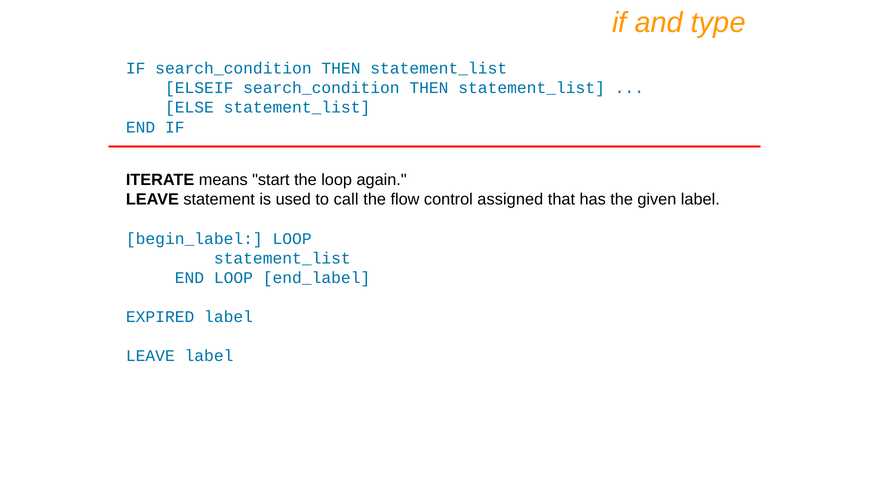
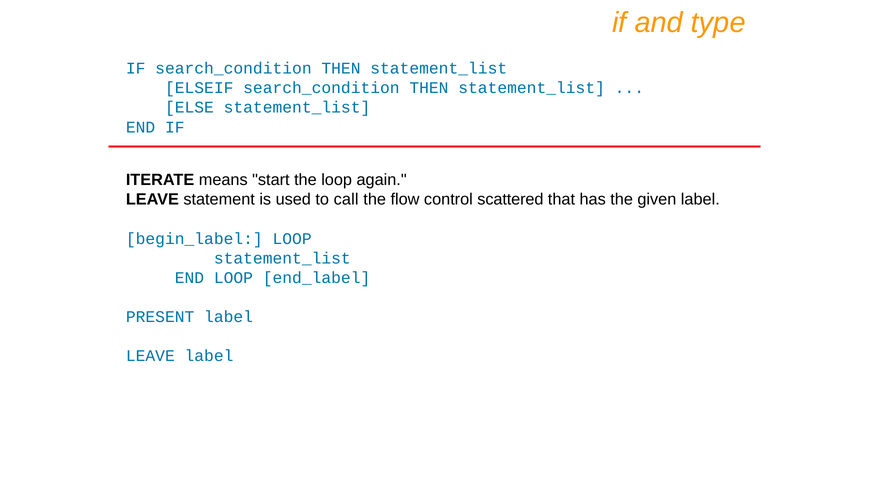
assigned: assigned -> scattered (510, 199)
EXPIRED: EXPIRED -> PRESENT (160, 317)
